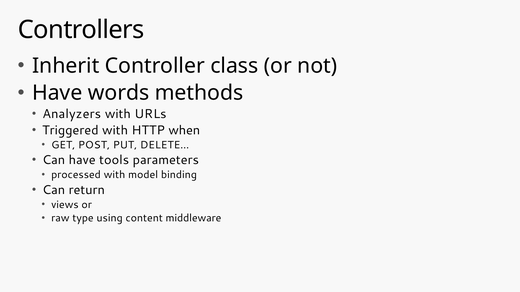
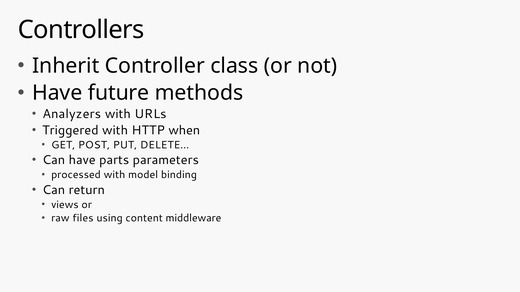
words: words -> future (119, 93)
tools: tools -> parts (114, 160)
type: type -> files (83, 219)
